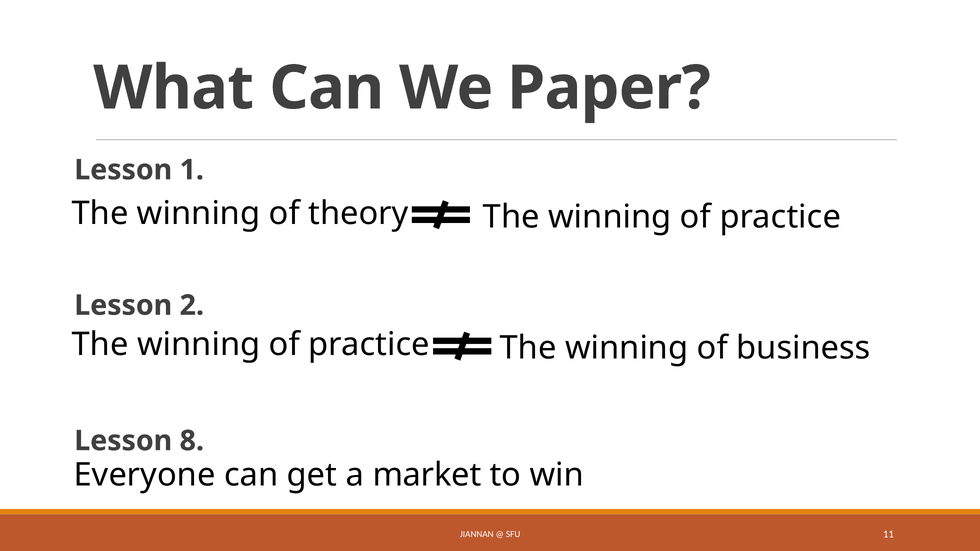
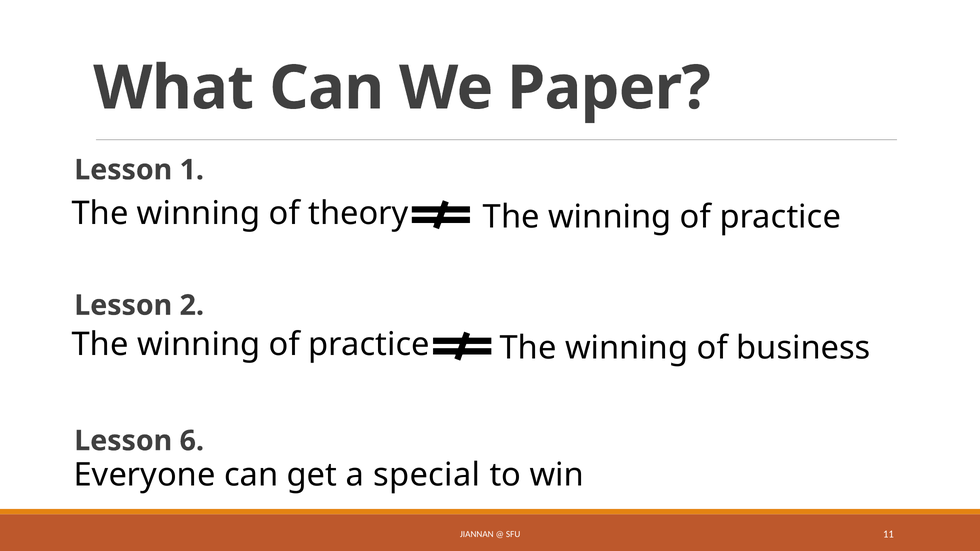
8: 8 -> 6 (192, 441)
market: market -> special (427, 475)
